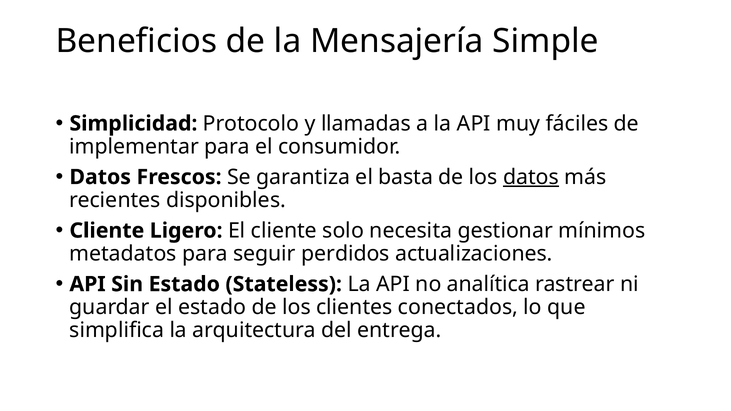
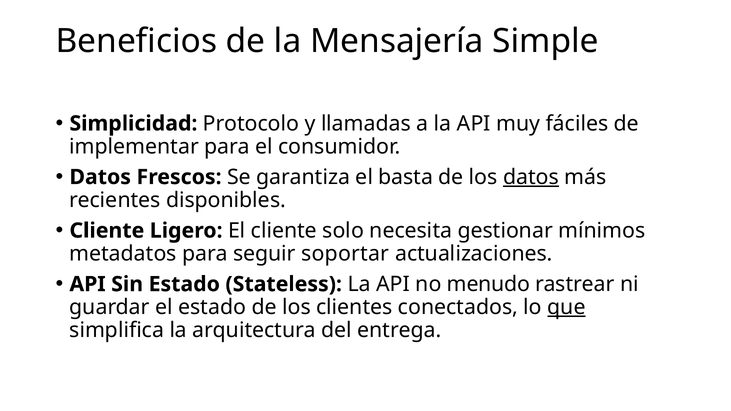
perdidos: perdidos -> soportar (345, 254)
analítica: analítica -> menudo (488, 284)
que underline: none -> present (567, 307)
